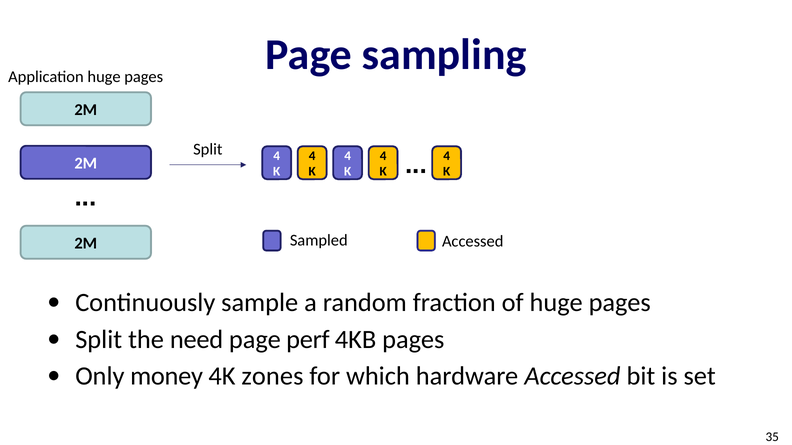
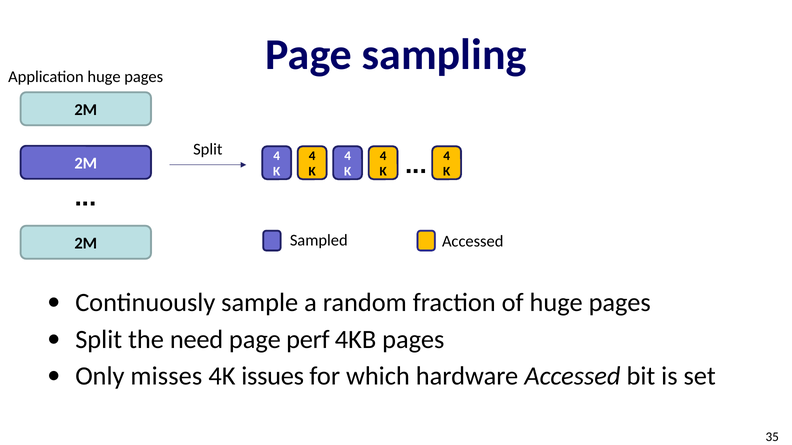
money: money -> misses (166, 377)
zones: zones -> issues (273, 377)
